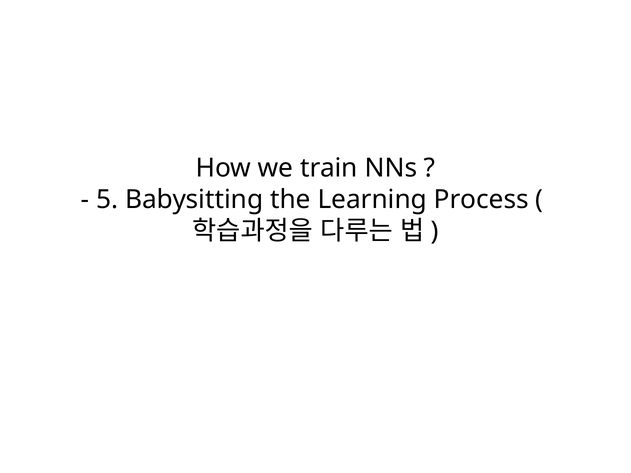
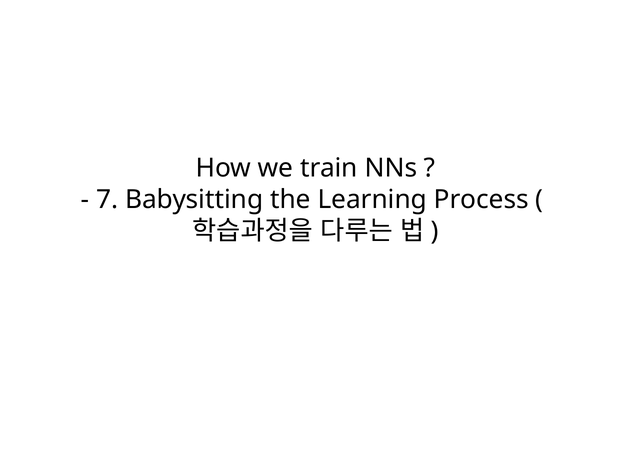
5: 5 -> 7 (107, 200)
